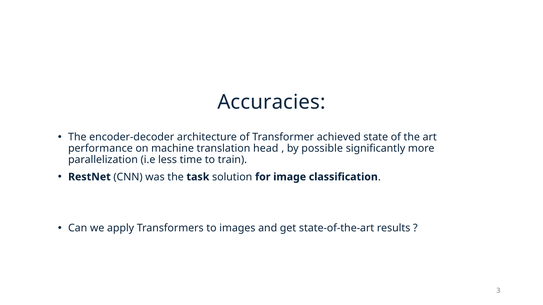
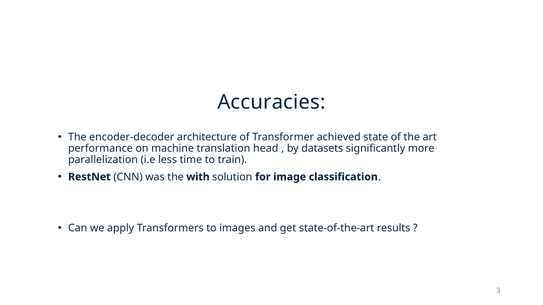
possible: possible -> datasets (322, 149)
task: task -> with (198, 177)
